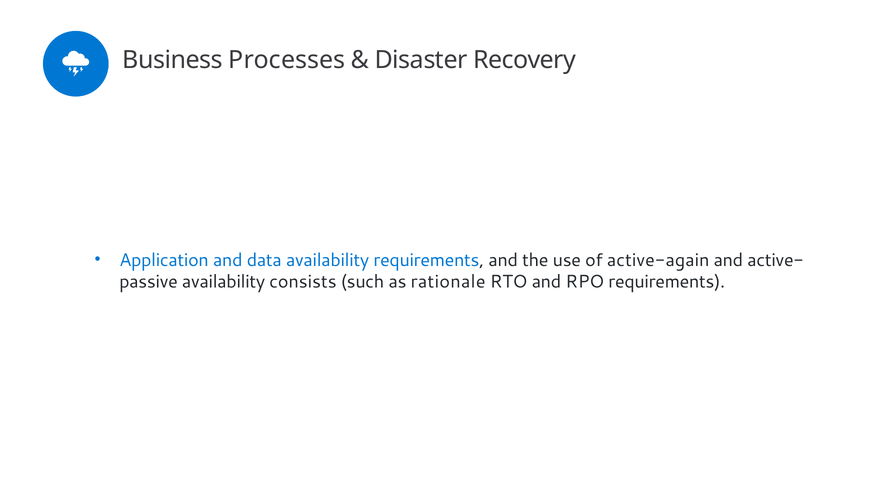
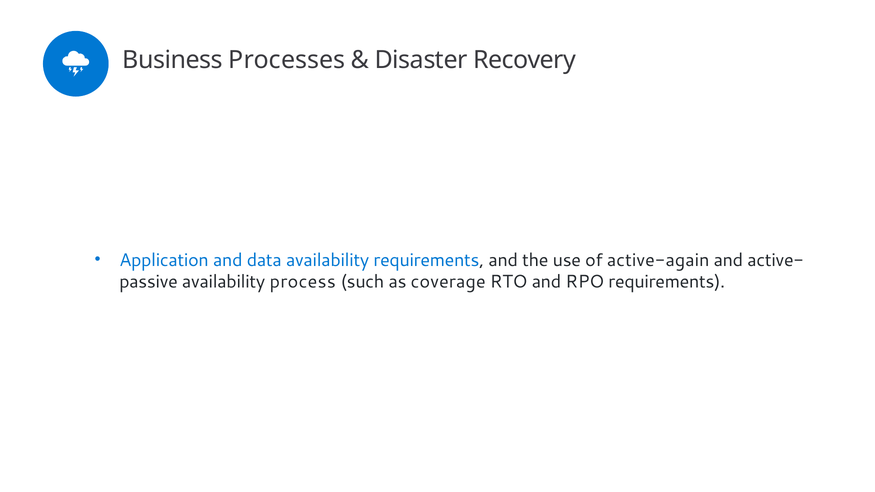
consists: consists -> process (303, 282)
rationale: rationale -> coverage (448, 282)
